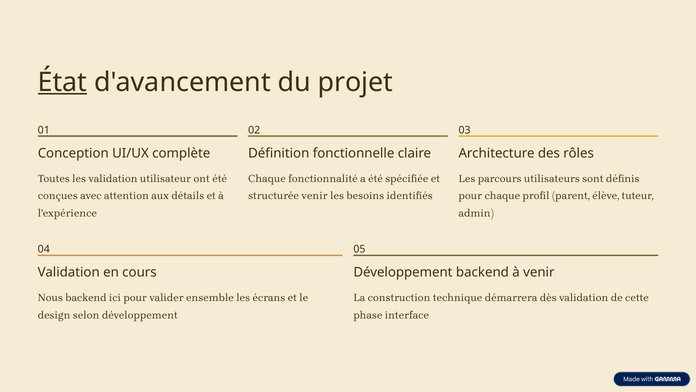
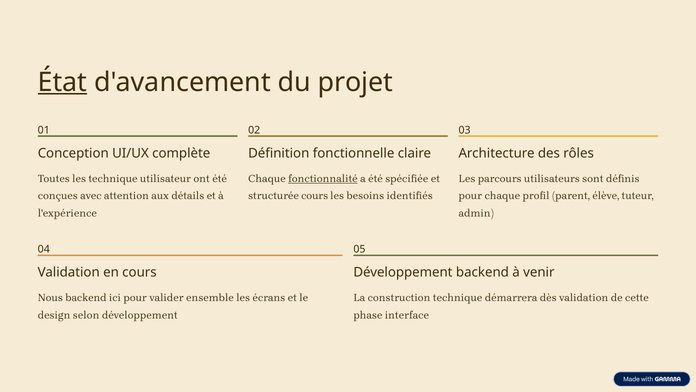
les validation: validation -> technique (113, 178)
fonctionnalité underline: none -> present (323, 178)
structurée venir: venir -> cours (315, 196)
